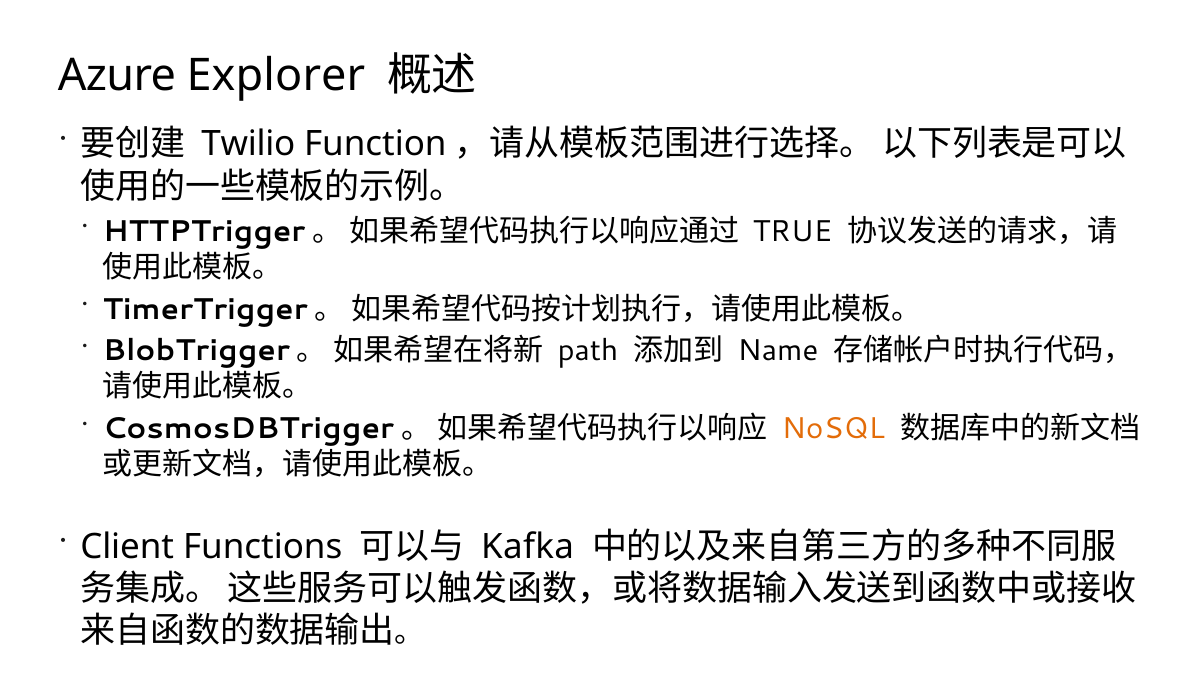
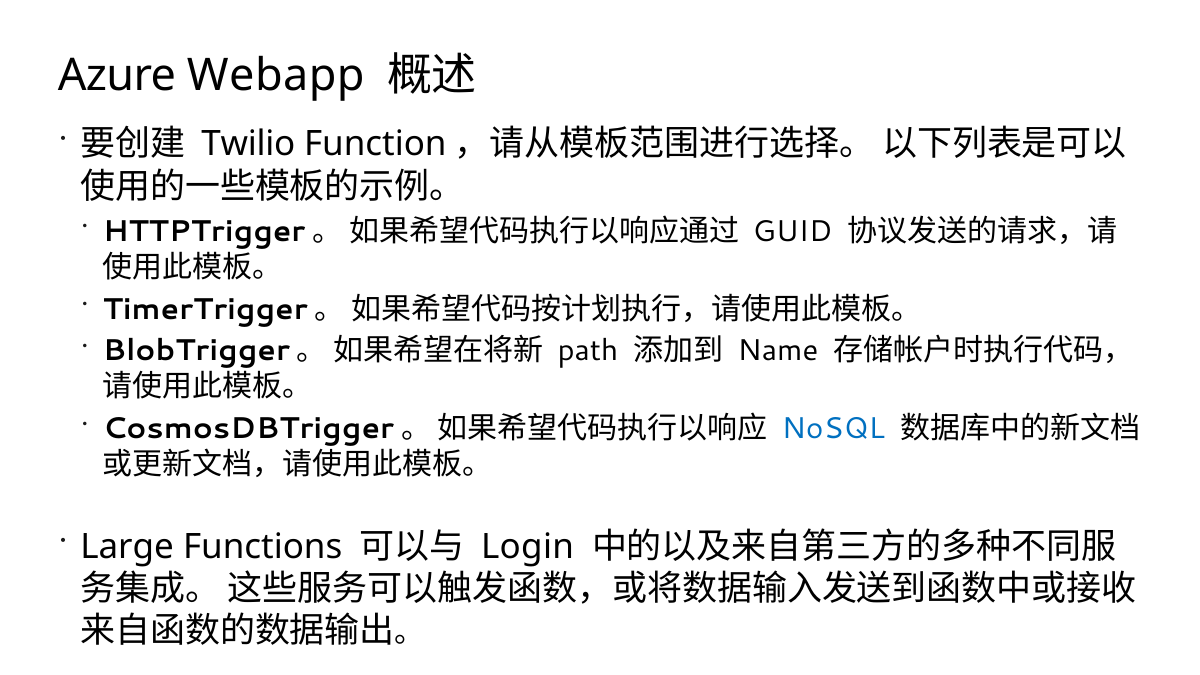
Explorer: Explorer -> Webapp (276, 75)
TRUE: TRUE -> GUID (792, 231)
NoSQL colour: orange -> blue (833, 429)
Client: Client -> Large (127, 546)
Kafka: Kafka -> Login (528, 546)
